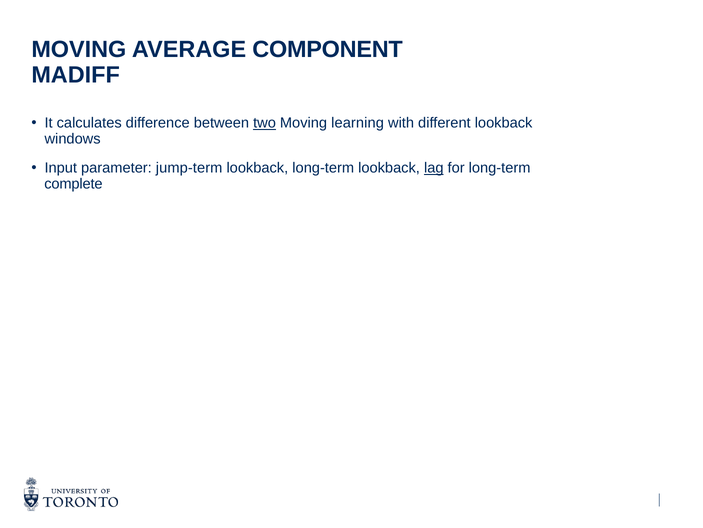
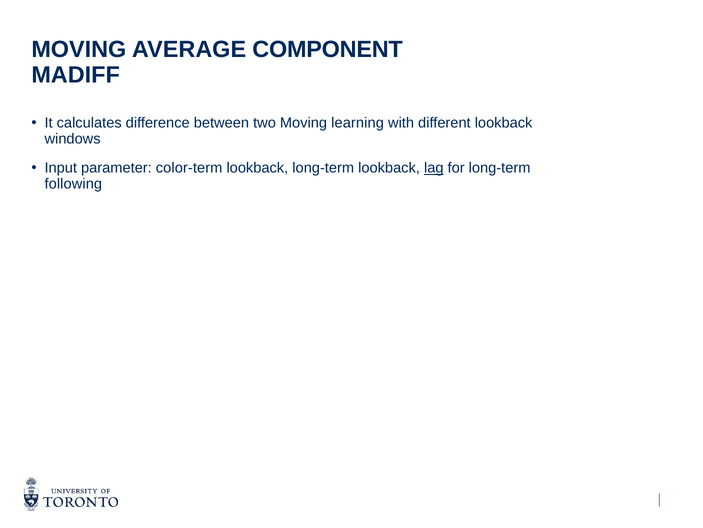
two underline: present -> none (265, 123)
jump-term: jump-term -> color-term (189, 168)
complete: complete -> following (73, 184)
